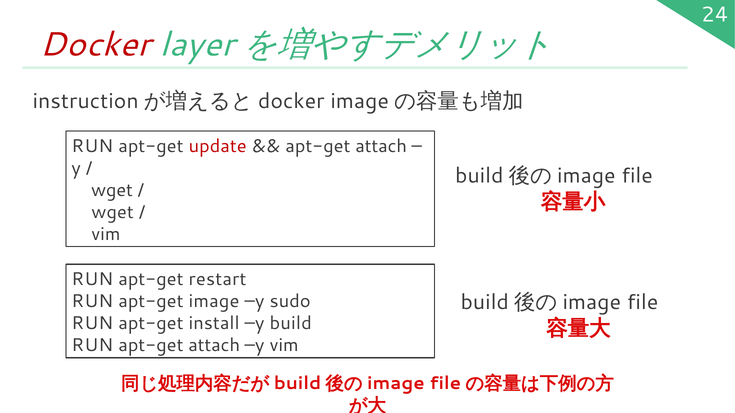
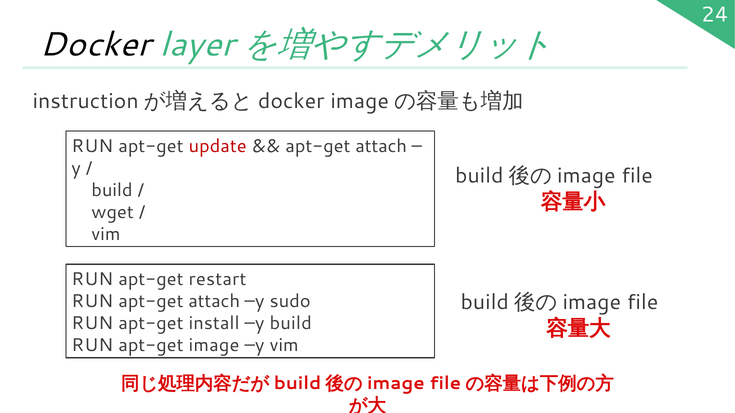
Docker colour: red -> black (95, 45)
wget: wget -> build (112, 190)
RUN apt-get image: image -> attach (214, 302)
RUN apt-get attach: attach -> image (214, 346)
